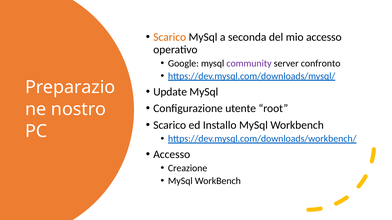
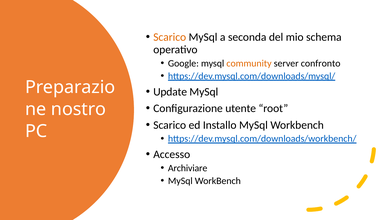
mio accesso: accesso -> schema (324, 37)
community colour: purple -> orange (249, 63)
Creazione: Creazione -> Archiviare (188, 168)
